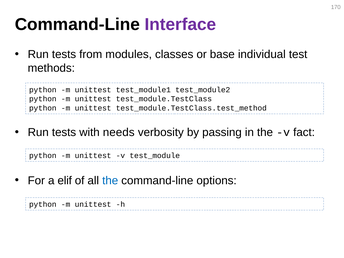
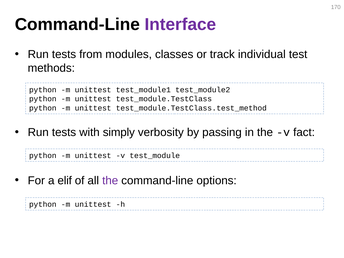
base: base -> track (222, 54)
needs: needs -> simply (119, 132)
the colour: blue -> purple (110, 181)
